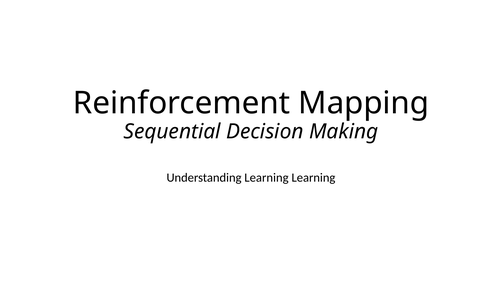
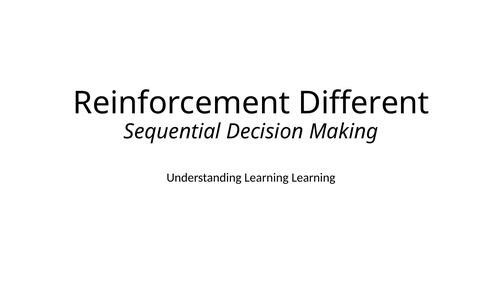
Mapping: Mapping -> Different (364, 103)
